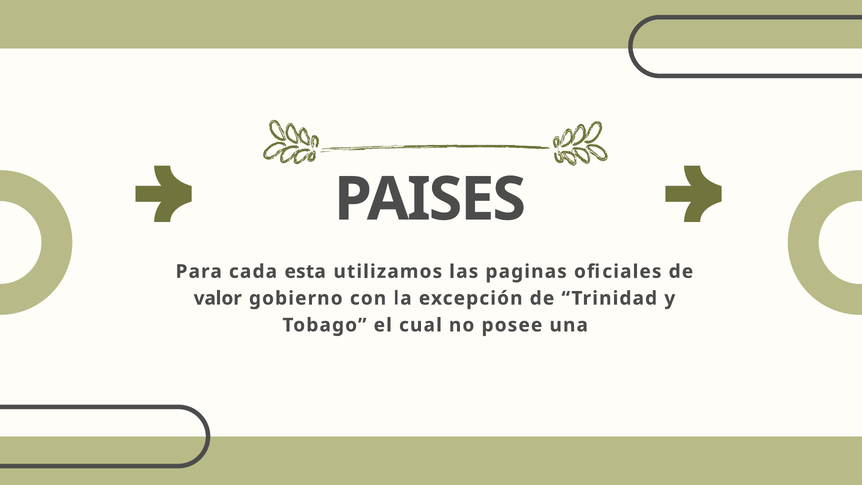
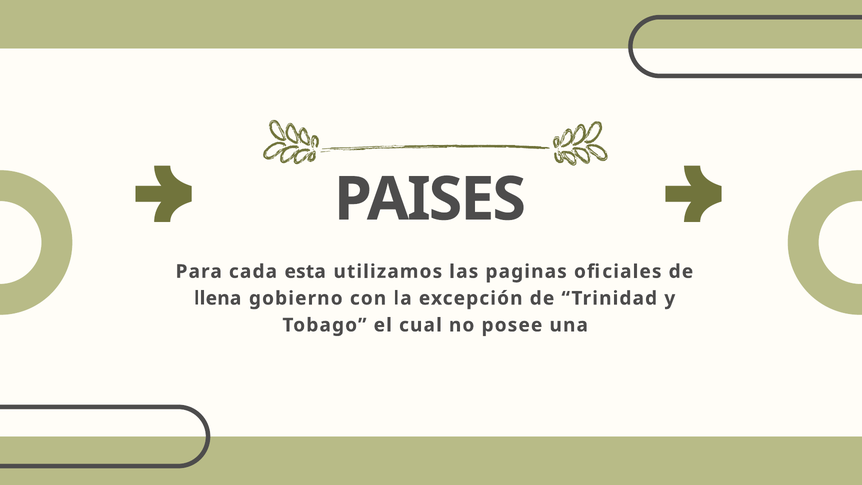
valor: valor -> llena (218, 298)
